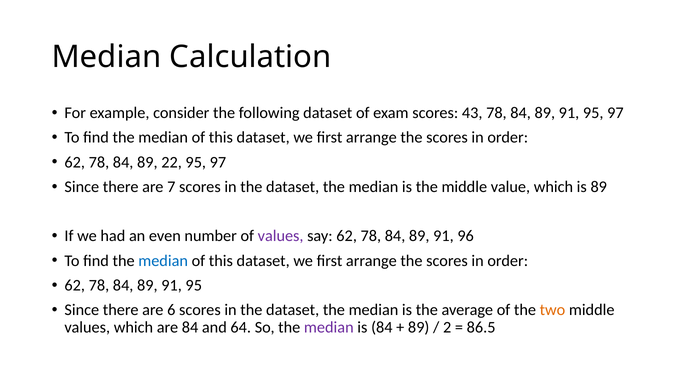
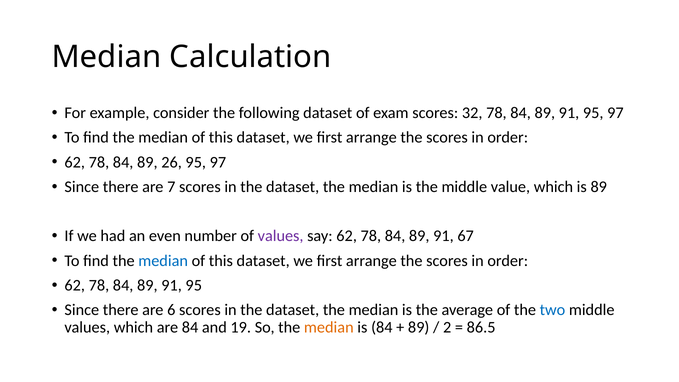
43: 43 -> 32 (472, 113)
22: 22 -> 26 (172, 162)
96: 96 -> 67 (466, 236)
two colour: orange -> blue (552, 310)
64: 64 -> 19 (241, 328)
median colour: purple -> orange (329, 328)
